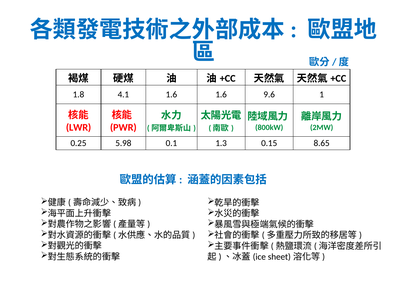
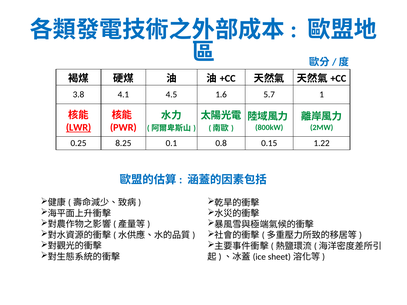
1.8: 1.8 -> 3.8 (78, 95)
4.1 1.6: 1.6 -> 4.5 (171, 95)
9.6: 9.6 -> 5.7 (269, 95)
LWR underline: none -> present (79, 128)
5.98: 5.98 -> 8.25 (123, 143)
1.3: 1.3 -> 0.8 (221, 143)
8.65: 8.65 -> 1.22 (322, 143)
